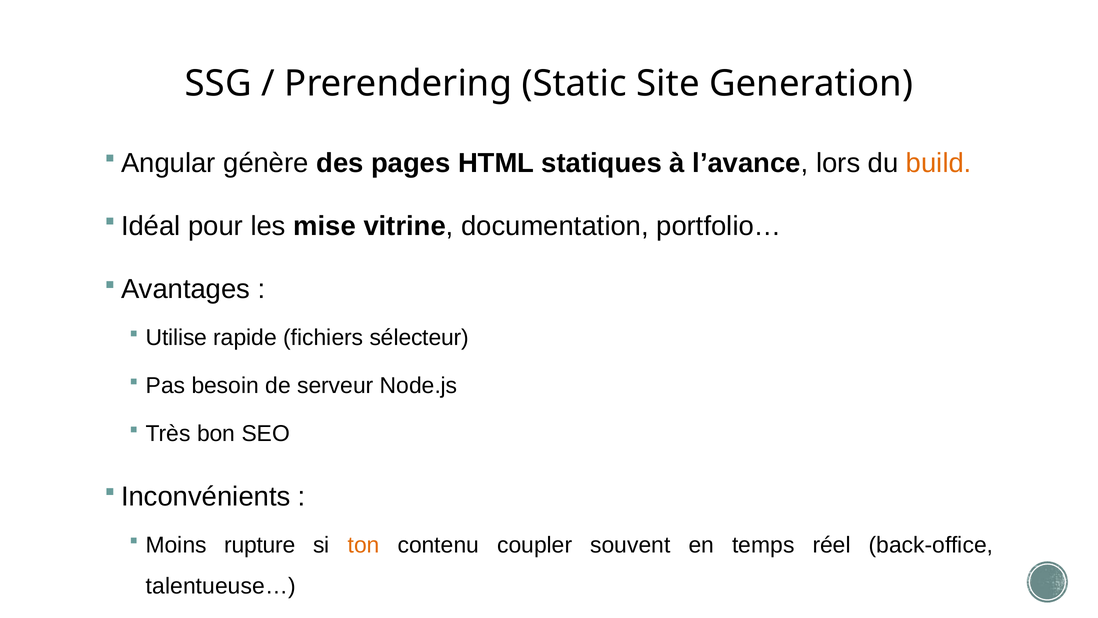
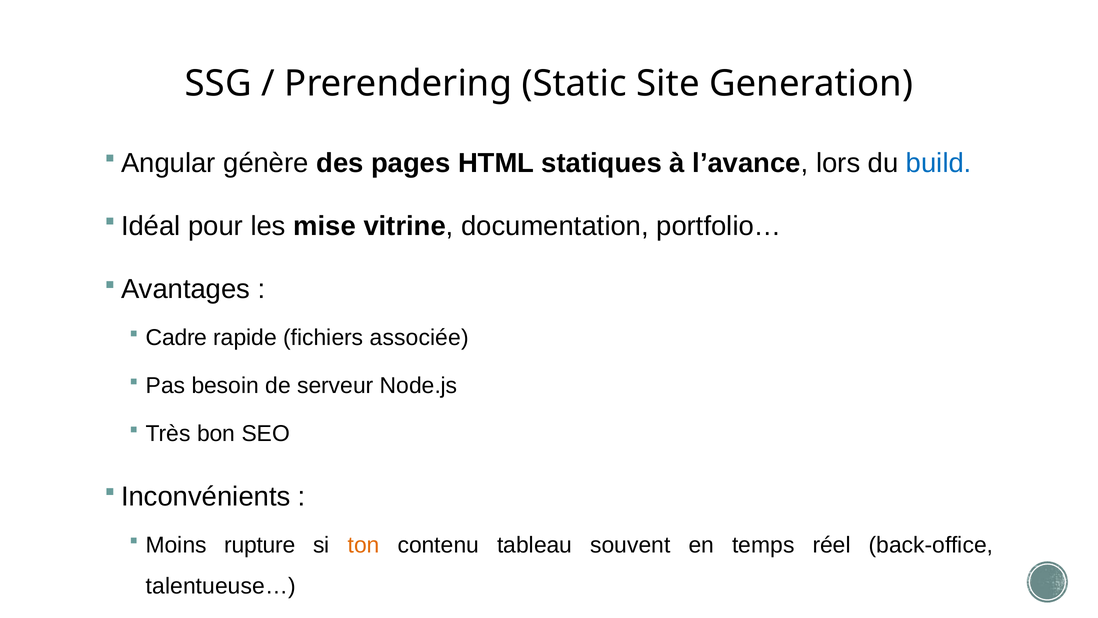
build colour: orange -> blue (939, 163)
Utilise: Utilise -> Cadre (176, 337)
sélecteur: sélecteur -> associée (419, 337)
coupler: coupler -> tableau (535, 545)
